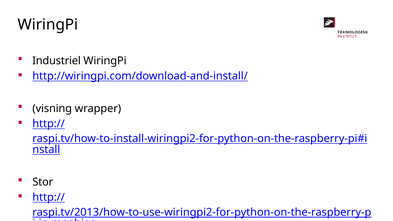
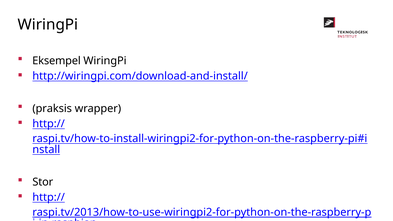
Industriel: Industriel -> Eksempel (56, 61)
visning: visning -> praksis (52, 108)
